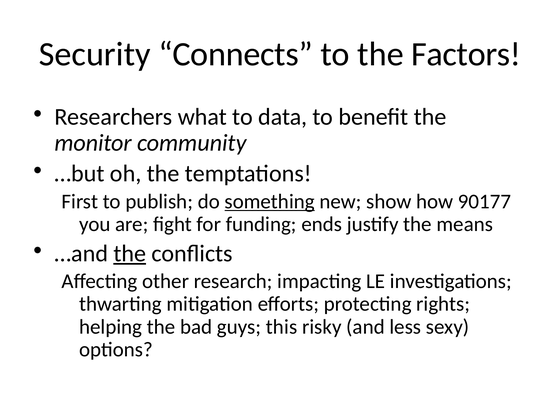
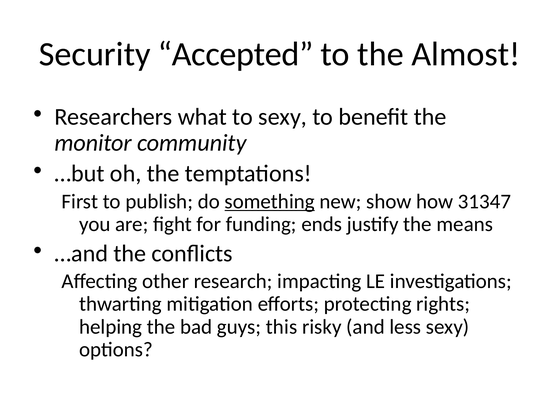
Connects: Connects -> Accepted (236, 54)
Factors: Factors -> Almost (466, 54)
to data: data -> sexy (283, 117)
90177: 90177 -> 31347 (485, 201)
the underline: present -> none (130, 253)
